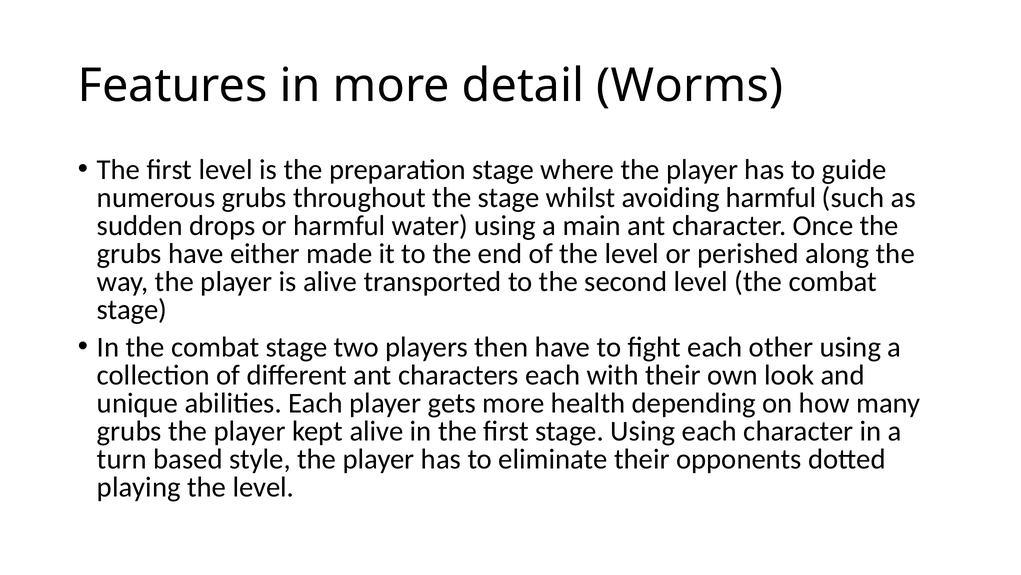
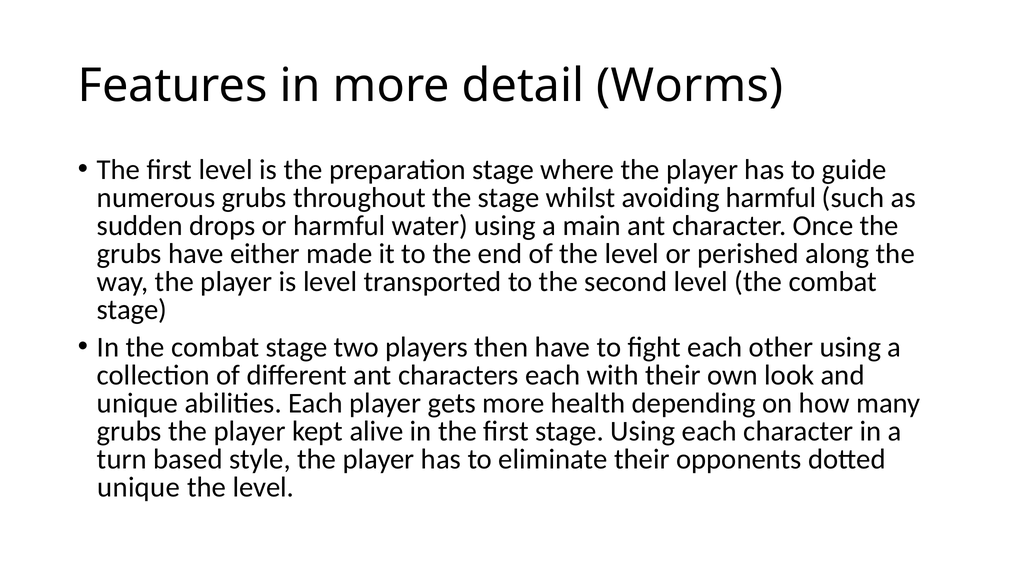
is alive: alive -> level (330, 281)
playing: playing -> unique (139, 487)
